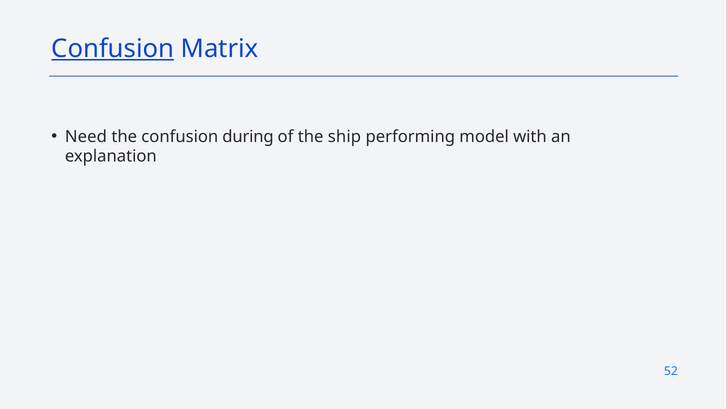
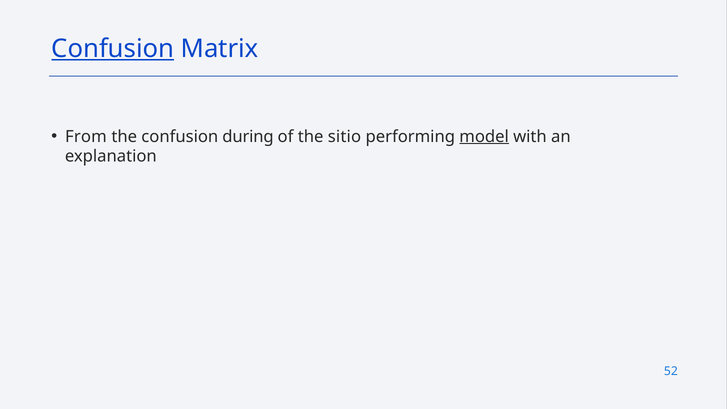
Need: Need -> From (86, 137)
ship: ship -> sitio (344, 137)
model underline: none -> present (484, 137)
